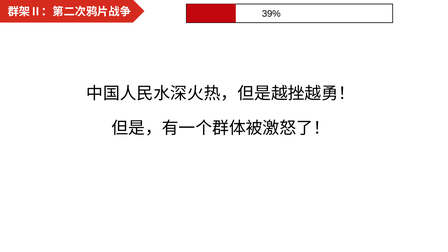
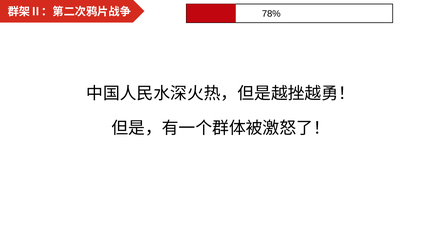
39%: 39% -> 78% (271, 14)
